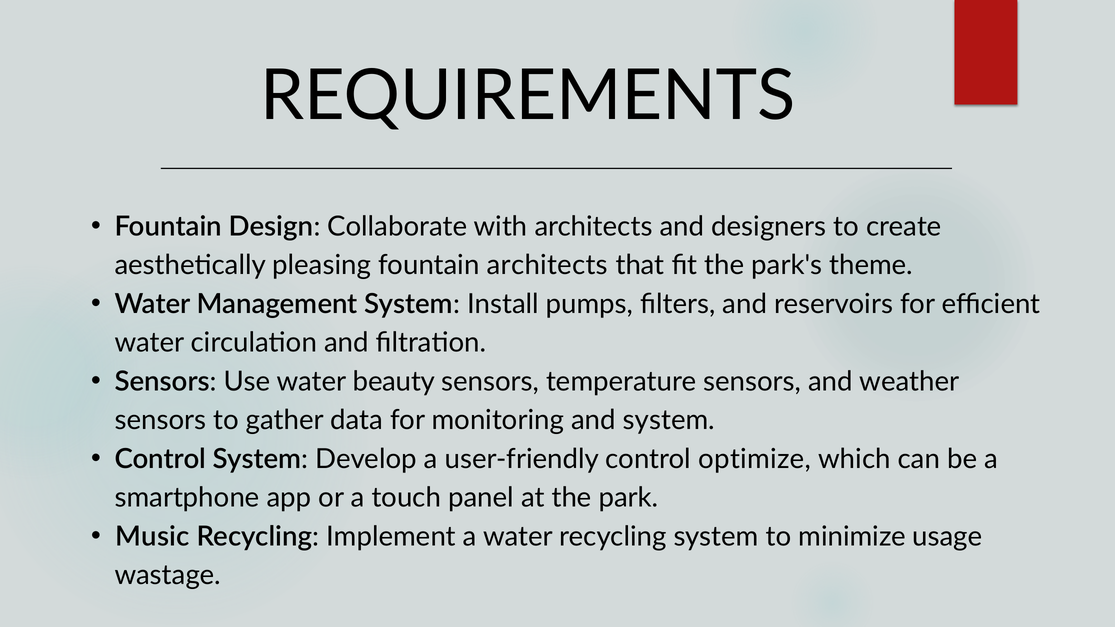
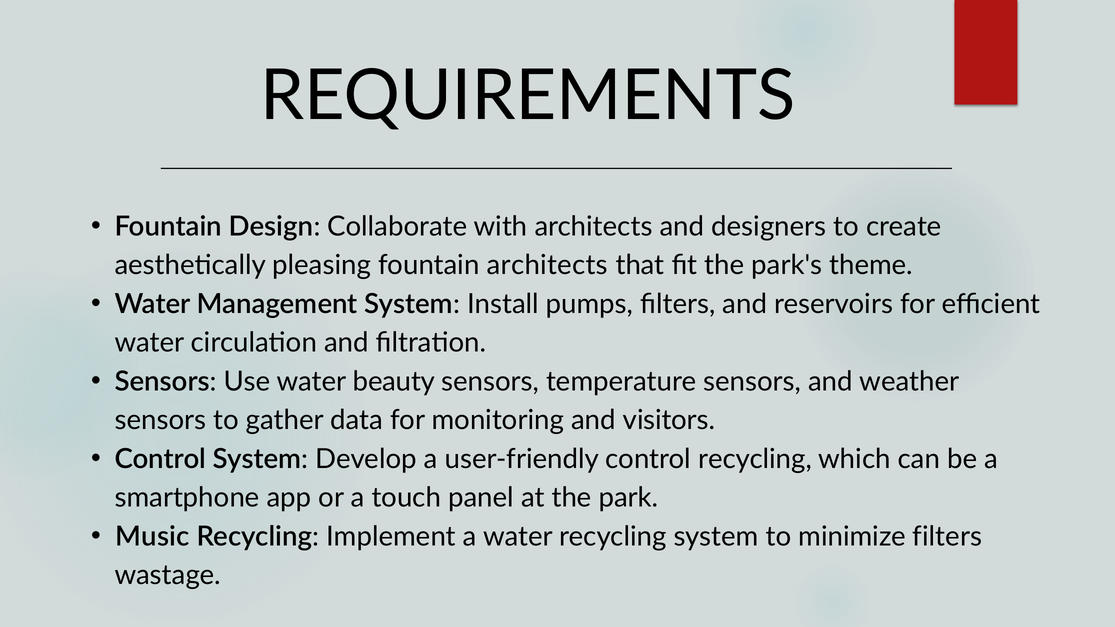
and system: system -> visitors (669, 420)
control optimize: optimize -> recycling (755, 459)
minimize usage: usage -> filters (947, 537)
